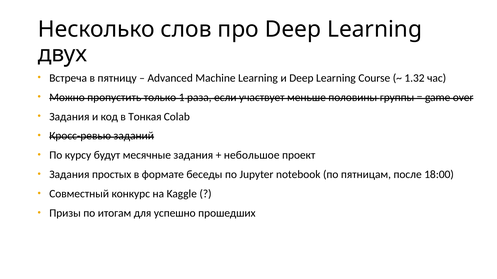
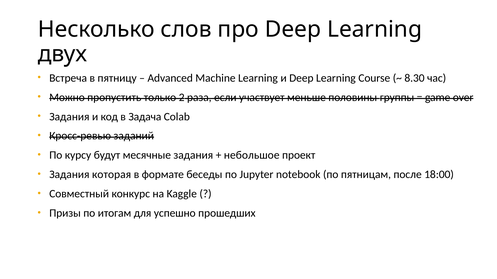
1.32: 1.32 -> 8.30 (415, 78)
1: 1 -> 2 (182, 97)
Тонкая: Тонкая -> Задача (145, 117)
простых: простых -> которая (112, 175)
